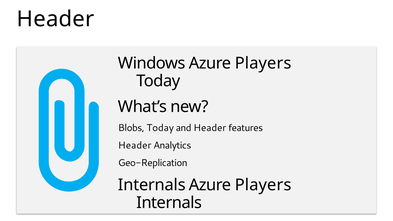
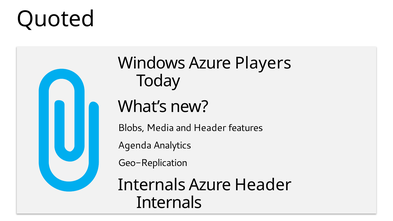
Header: Header -> Quoted (56, 19)
Blobs Today: Today -> Media (160, 128)
Header: Header -> Agenda (135, 145)
Players: Players -> Header (263, 185)
